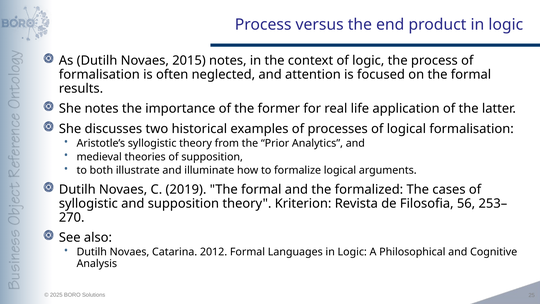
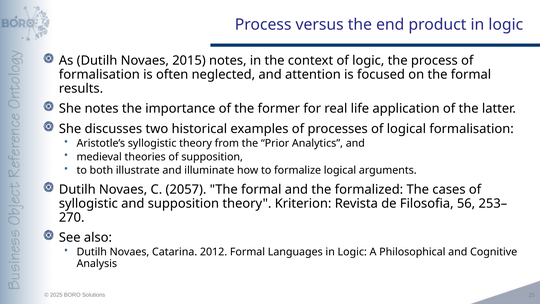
2019: 2019 -> 2057 (186, 189)
